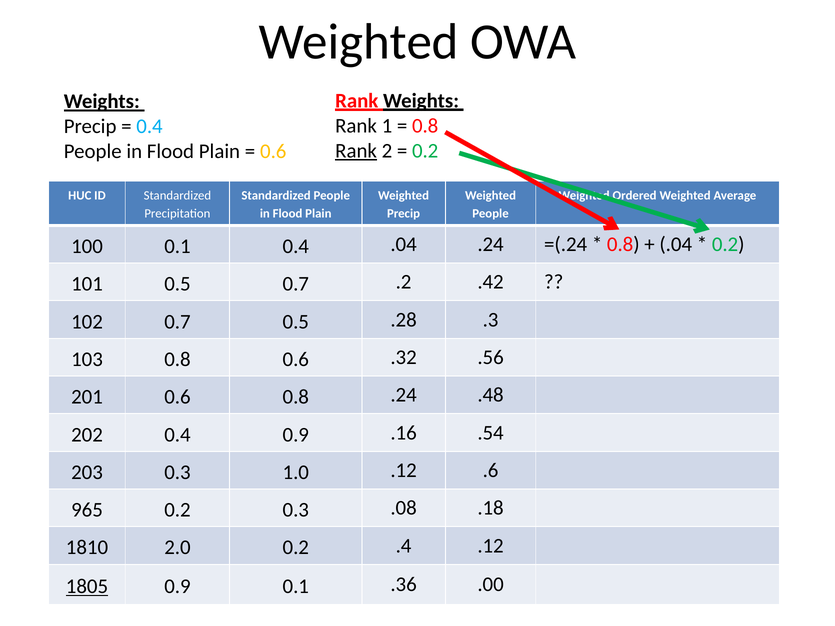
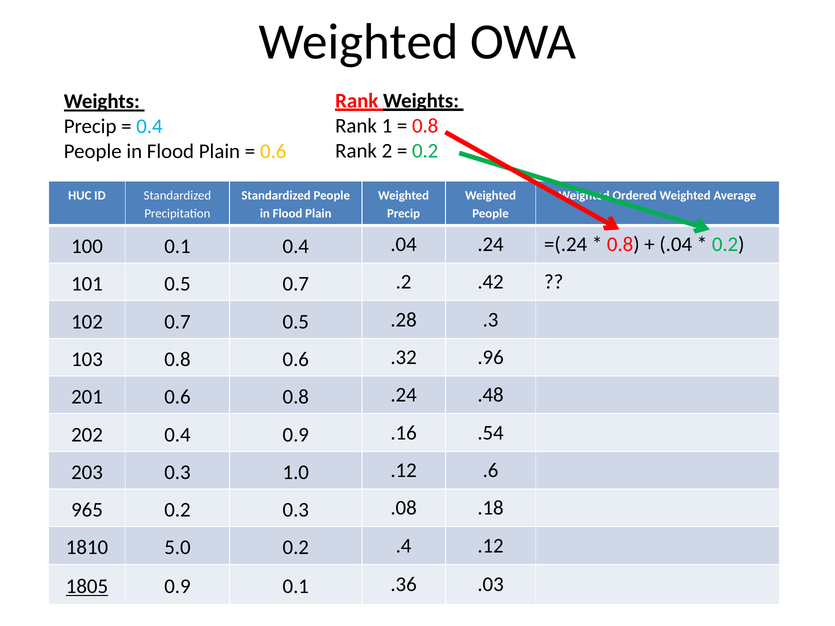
Rank underline: present -> none (356, 151)
.56: .56 -> .96 (491, 358)
2.0: 2.0 -> 5.0 (177, 548)
.00: .00 -> .03 (491, 585)
